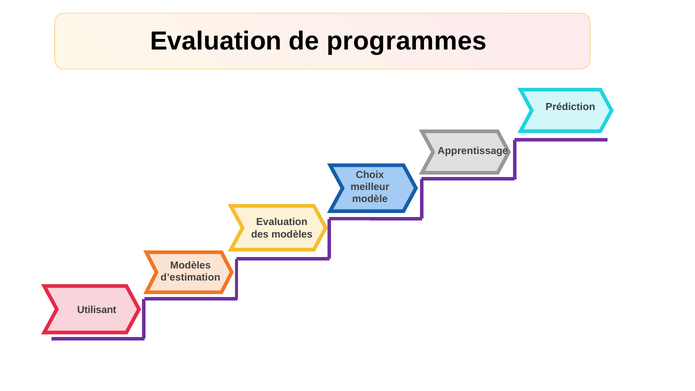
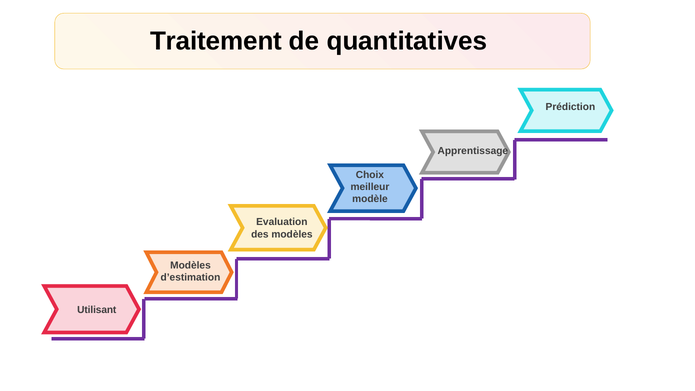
Evaluation: Evaluation -> Traitement (216, 41)
programmes: programmes -> quantitatives (407, 41)
